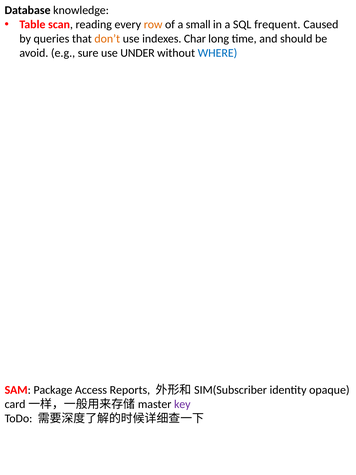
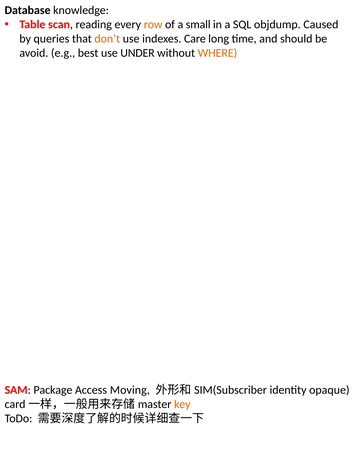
frequent: frequent -> objdump (277, 25)
Char: Char -> Care (195, 39)
sure: sure -> best (88, 53)
WHERE colour: blue -> orange (217, 53)
Reports: Reports -> Moving (130, 390)
key colour: purple -> orange (182, 404)
